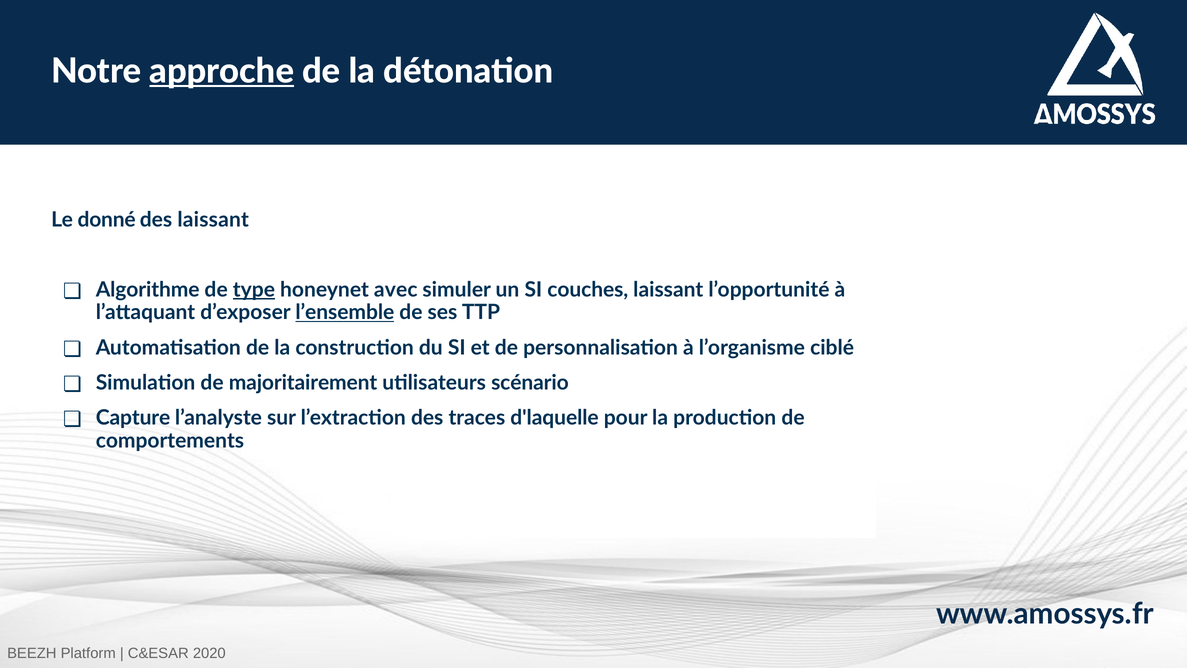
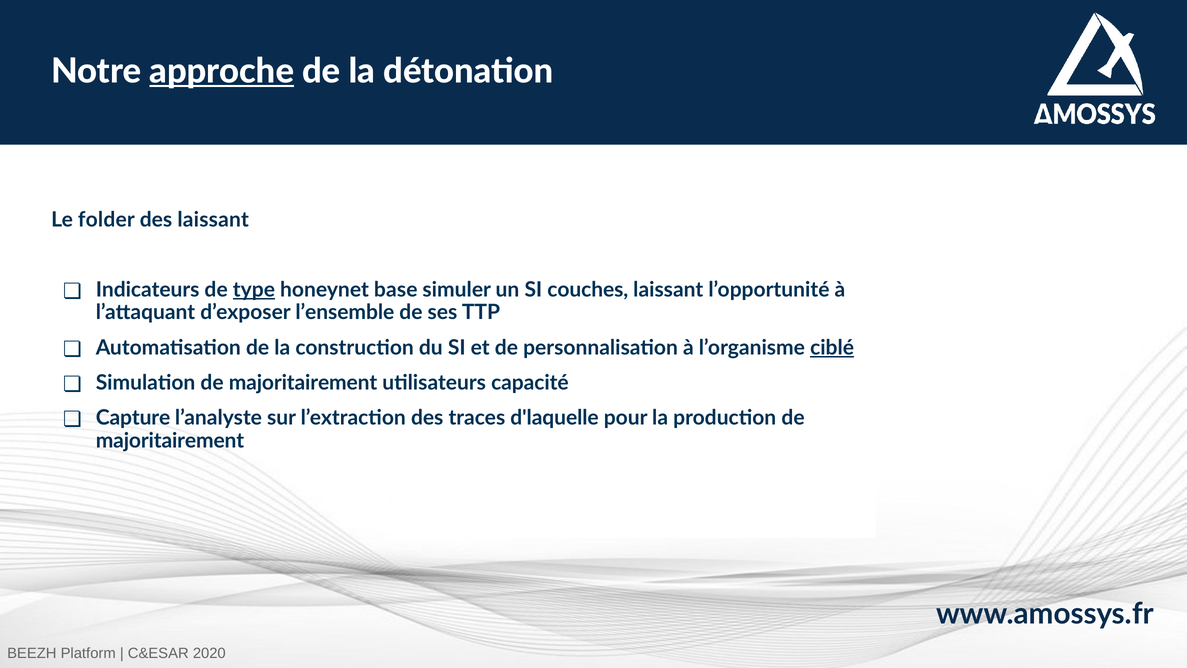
donné: donné -> folder (106, 220)
Algorithme: Algorithme -> Indicateurs (148, 290)
avec: avec -> base (396, 290)
l’ensemble underline: present -> none (345, 312)
ciblé underline: none -> present (832, 347)
scénario: scénario -> capacité (530, 383)
comportements: comportements -> majoritairement (170, 440)
